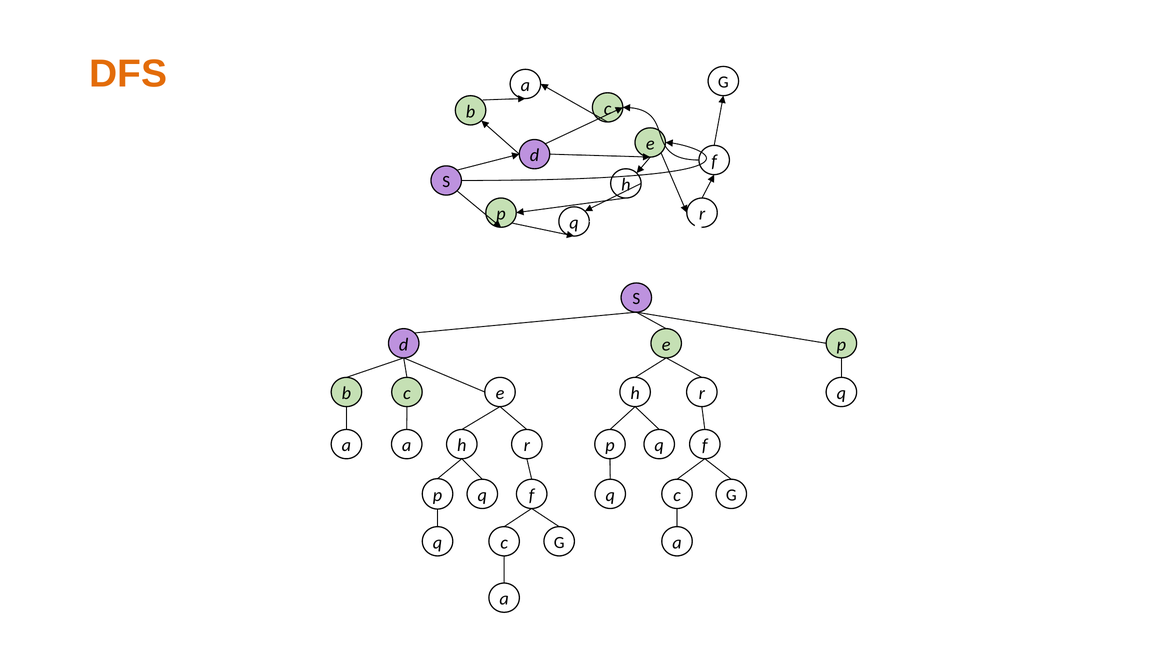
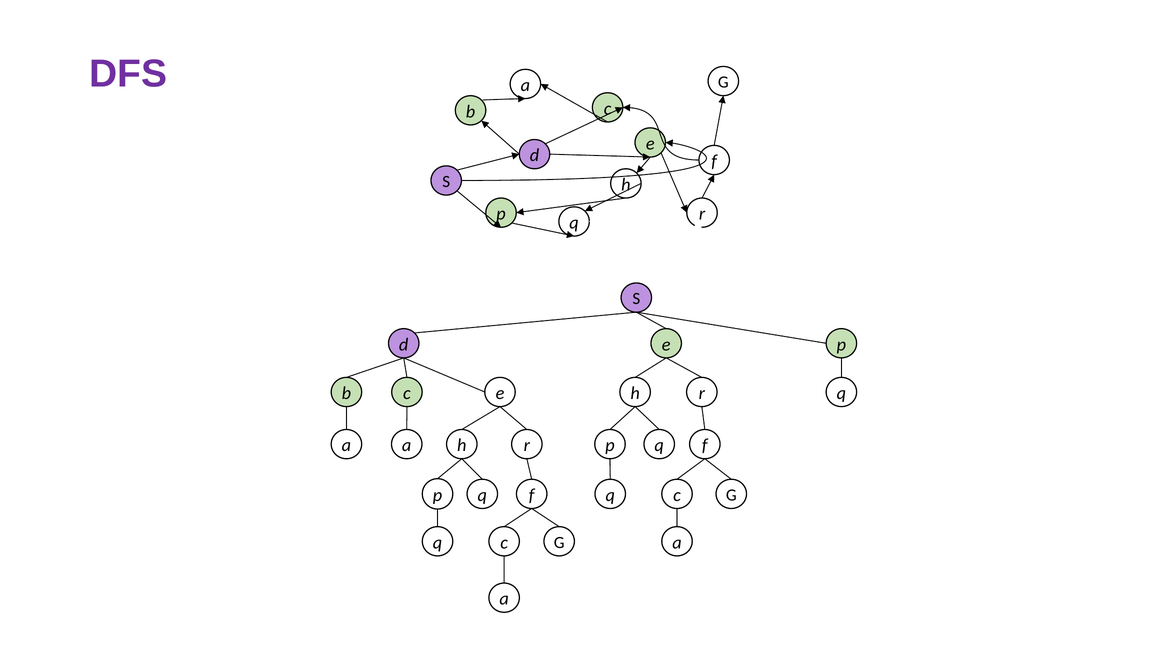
DFS colour: orange -> purple (128, 74)
